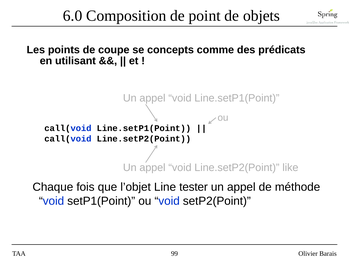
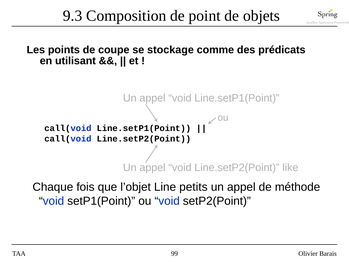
6.0: 6.0 -> 9.3 (73, 16)
concepts: concepts -> stockage (170, 50)
tester: tester -> petits (193, 187)
